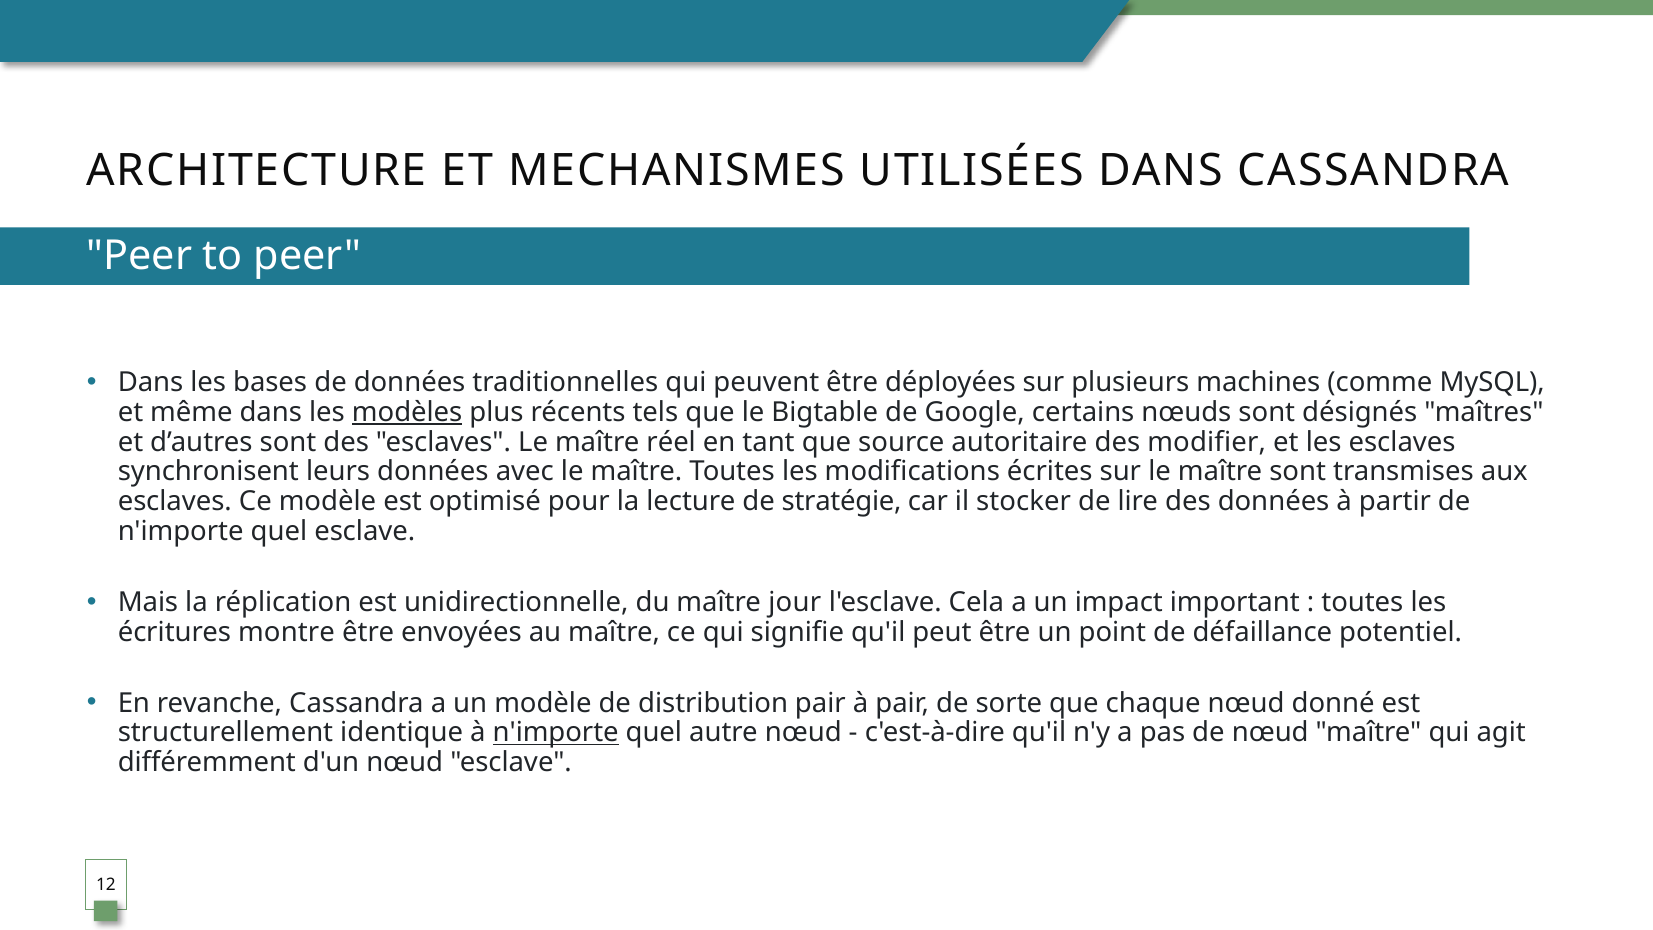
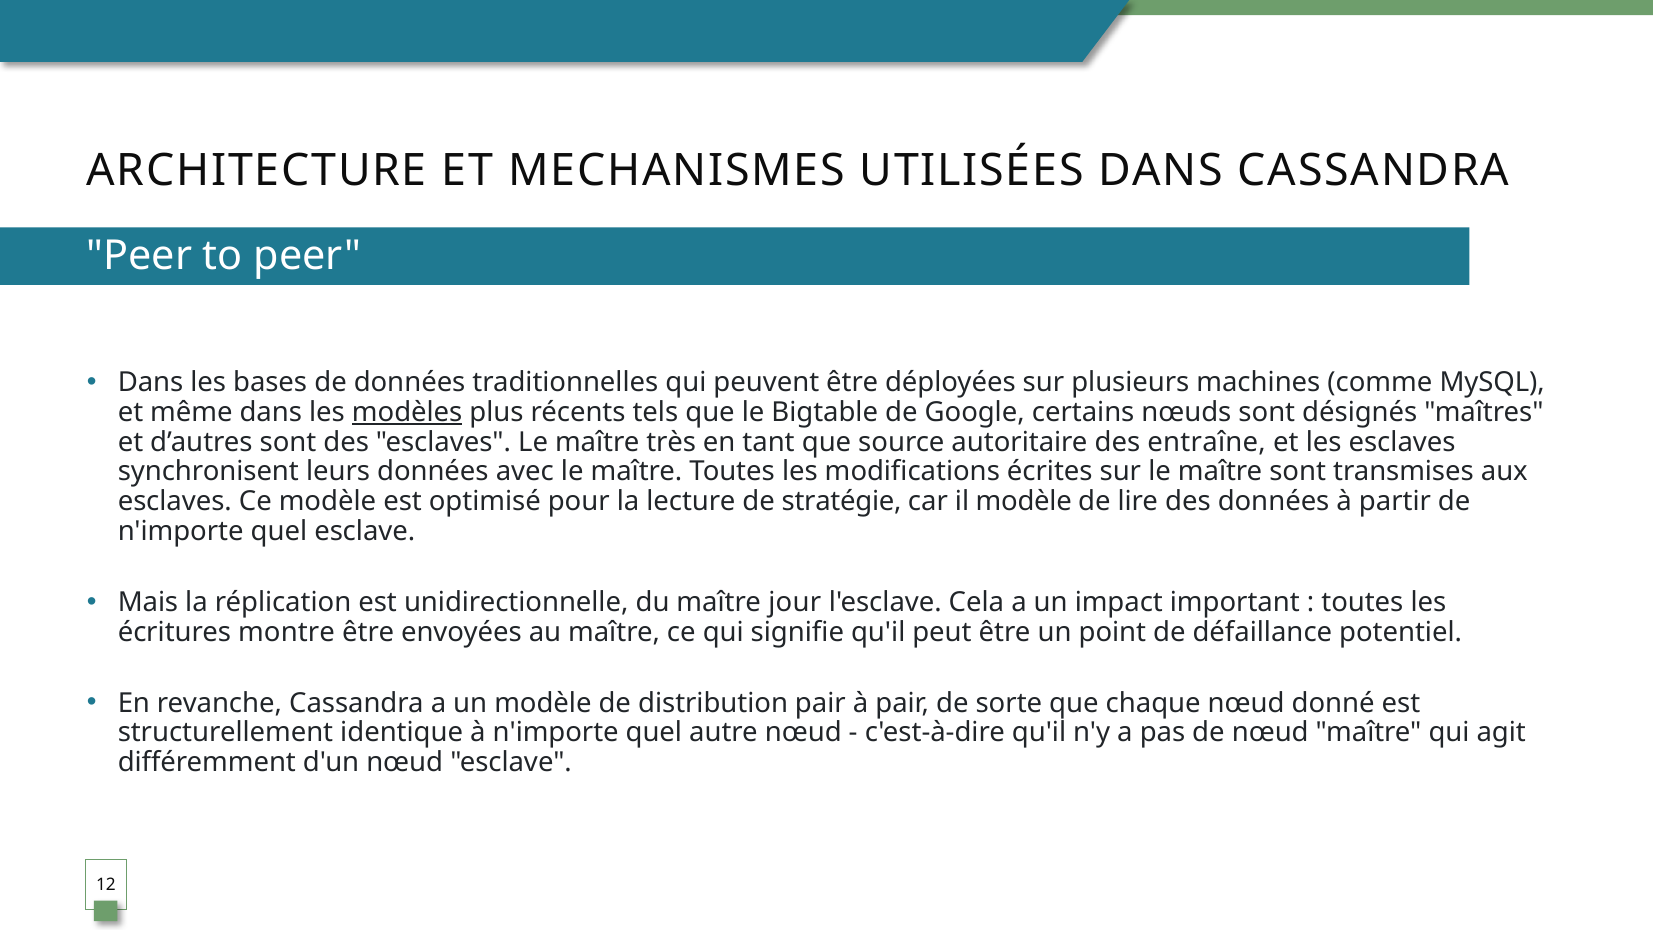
réel: réel -> très (671, 442)
modifier: modifier -> entraîne (1207, 442)
il stocker: stocker -> modèle (1024, 501)
n'importe underline: present -> none (556, 733)
